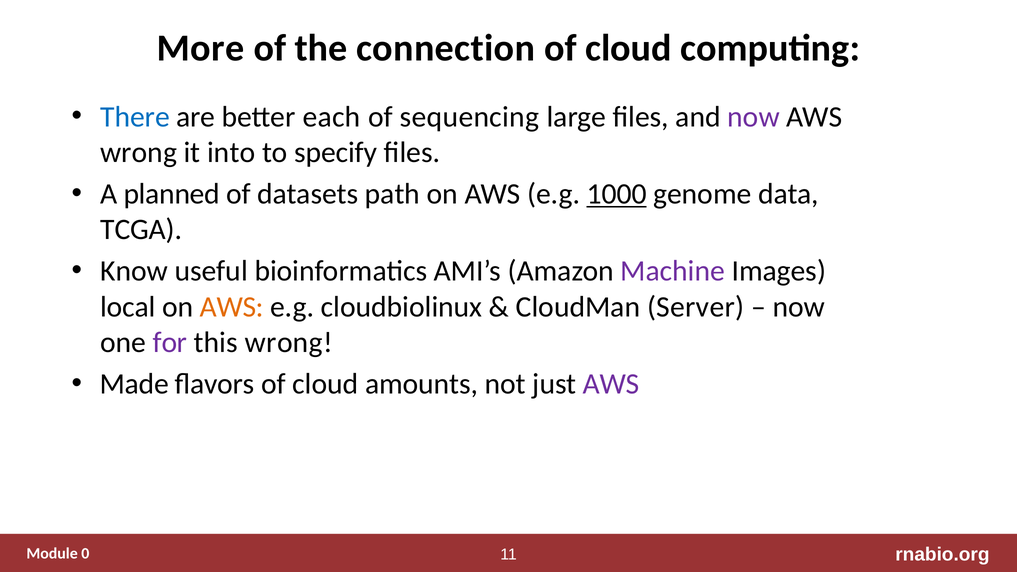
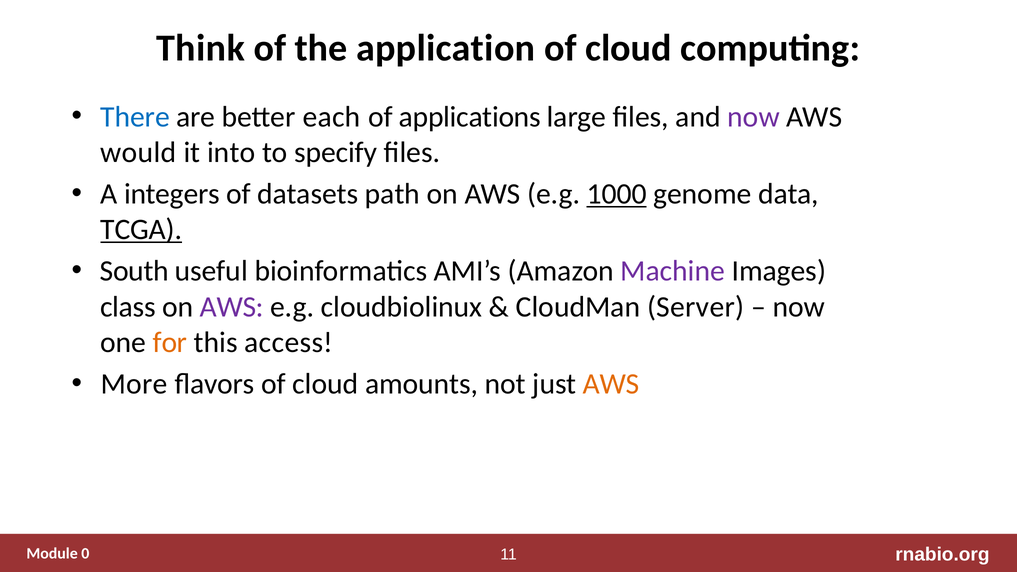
More: More -> Think (201, 48)
connection: connection -> application (446, 48)
sequencing: sequencing -> applications (470, 117)
wrong: wrong -> would (138, 152)
planned: planned -> integers (172, 194)
TCGA underline: none -> present (141, 230)
Know: Know -> South (134, 271)
local: local -> class (128, 307)
AWS colour: orange -> purple (232, 307)
for colour: purple -> orange (170, 342)
this wrong: wrong -> access (289, 342)
Made: Made -> More (134, 384)
AWS colour: purple -> orange (611, 384)
